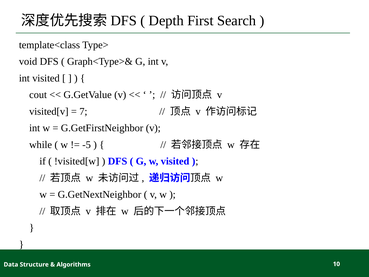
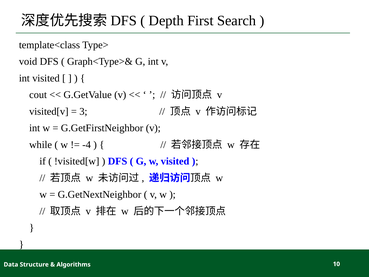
7: 7 -> 3 (83, 111)
-5: -5 -> -4 (87, 145)
